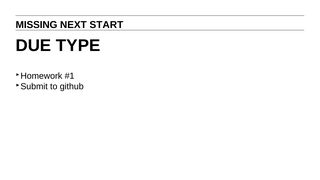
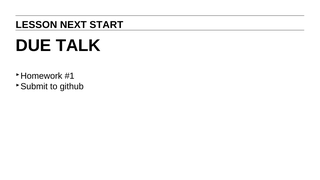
MISSING: MISSING -> LESSON (36, 25)
TYPE: TYPE -> TALK (78, 46)
